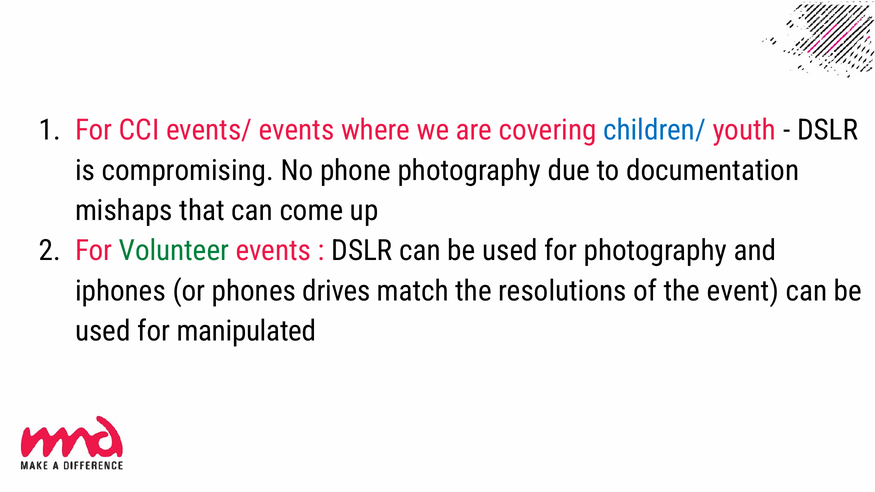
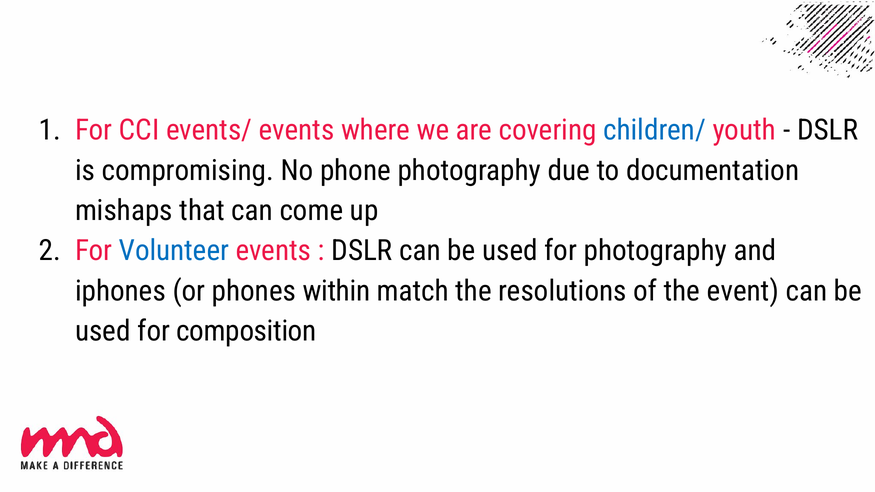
Volunteer colour: green -> blue (174, 251)
drives: drives -> within (336, 291)
manipulated: manipulated -> composition (246, 331)
